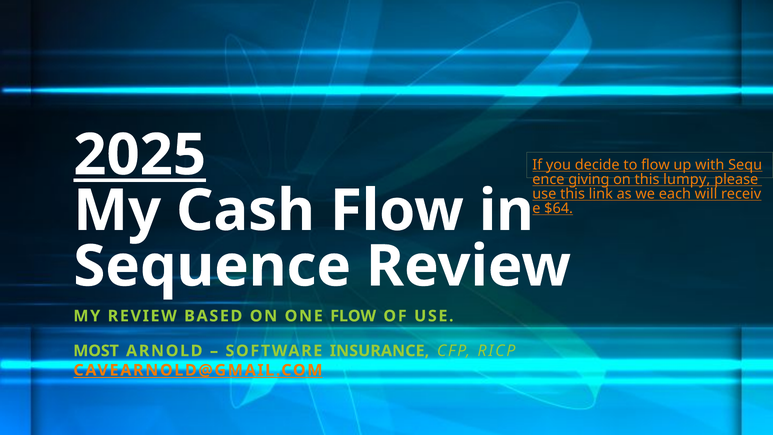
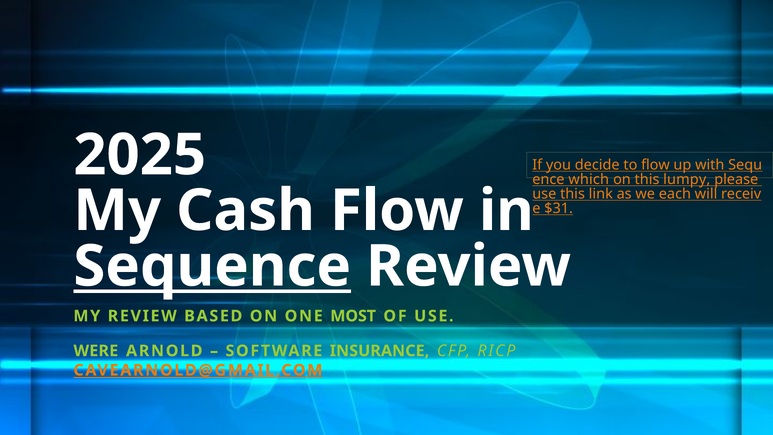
2025 underline: present -> none (140, 155)
giving: giving -> which (589, 179)
$64: $64 -> $31 (559, 208)
Sequence underline: none -> present (212, 266)
ONE FLOW: FLOW -> MOST (353, 316)
MOST: MOST -> WERE (96, 351)
